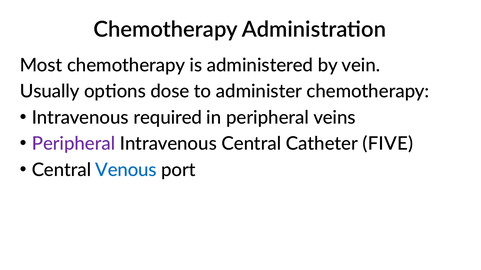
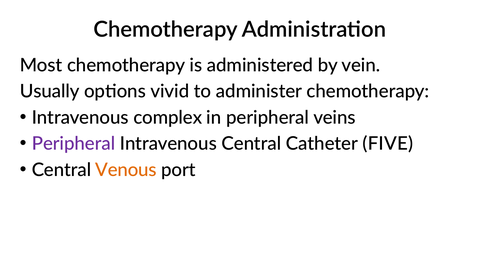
dose: dose -> vivid (170, 92)
required: required -> complex (168, 118)
Venous colour: blue -> orange (126, 170)
